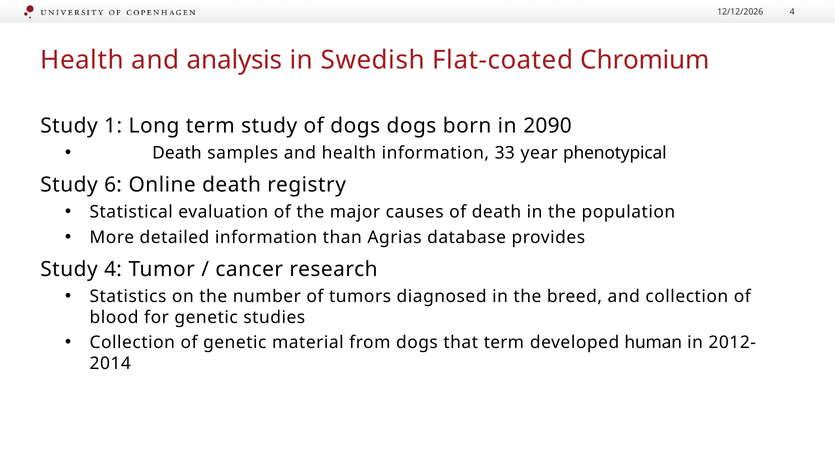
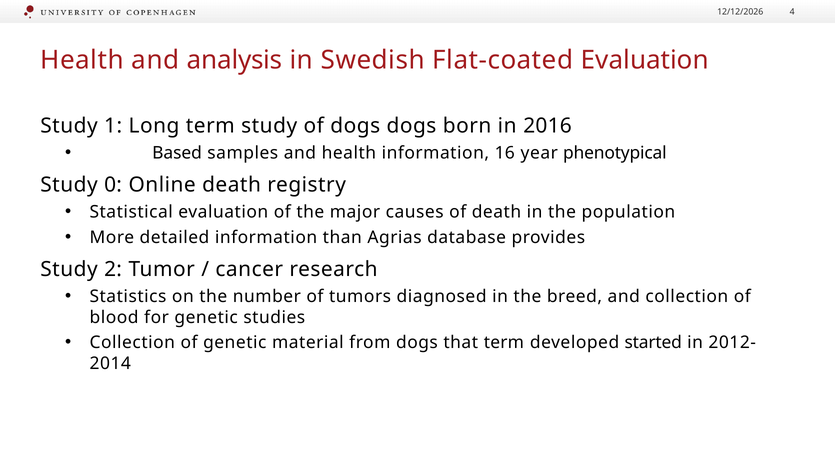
Flat-coated Chromium: Chromium -> Evaluation (645, 60)
2090: 2090 -> 2016 (548, 126)
Death: Death -> Based (177, 153)
33: 33 -> 16 (505, 153)
6: 6 -> 0 (113, 185)
Study 4: 4 -> 2 (113, 269)
human: human -> started (653, 342)
